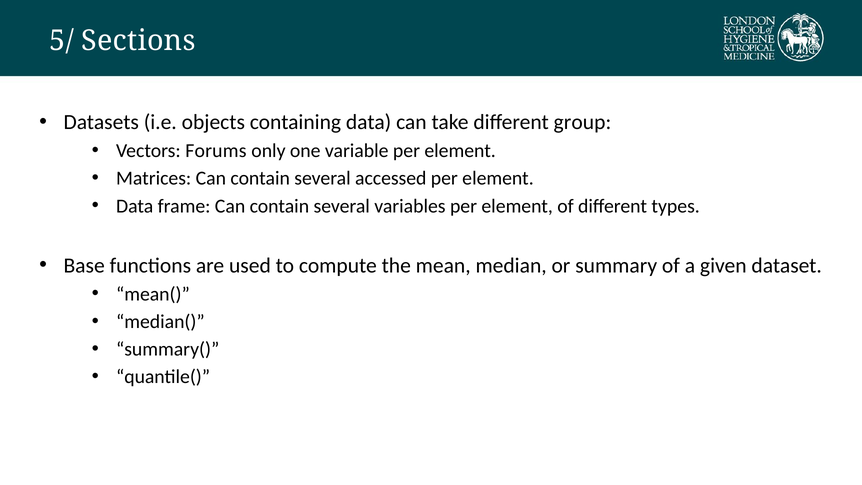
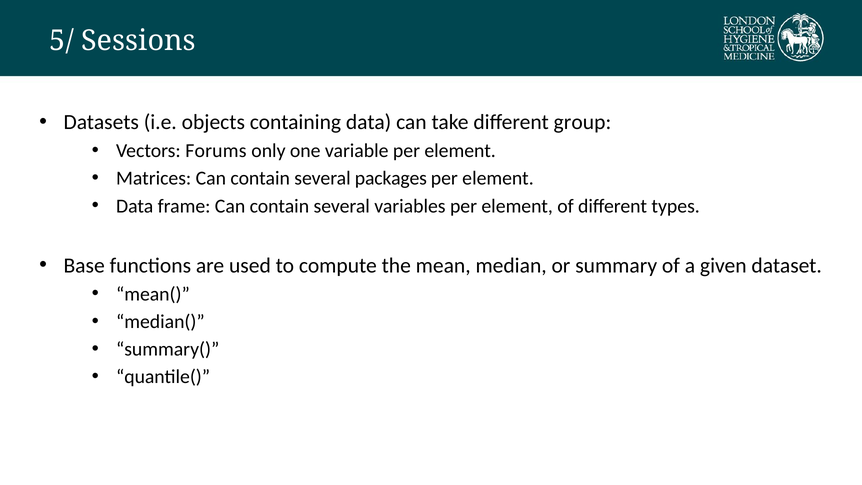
Sections: Sections -> Sessions (139, 41)
accessed: accessed -> packages (391, 178)
